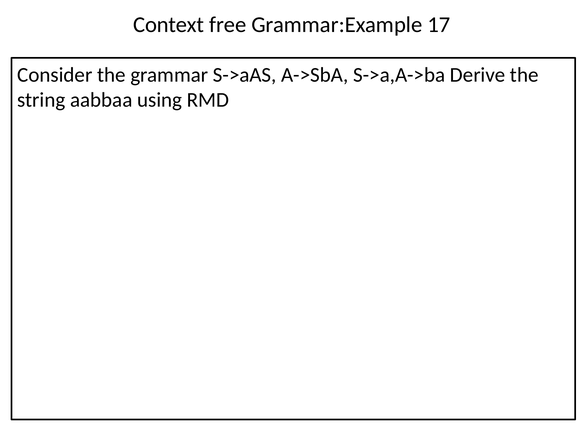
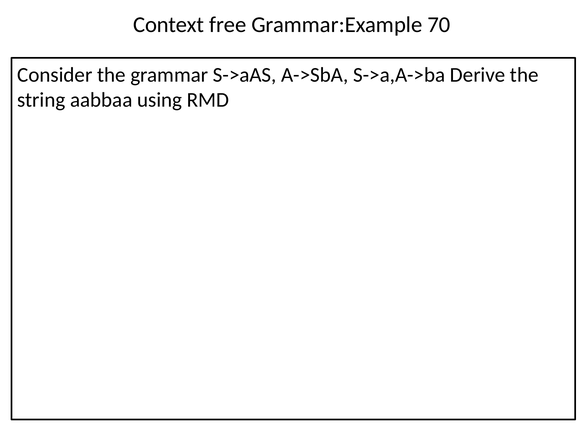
17: 17 -> 70 (439, 25)
